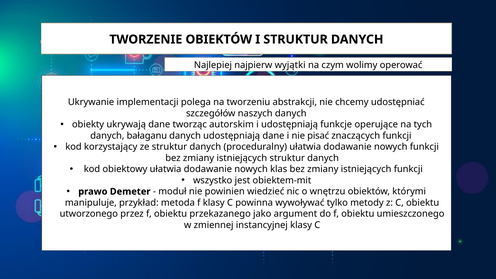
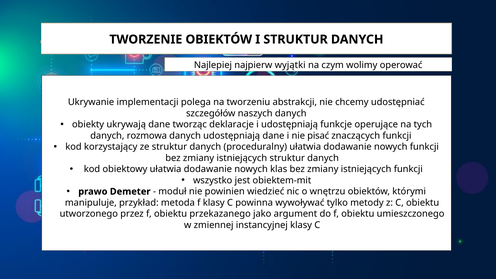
autorskim: autorskim -> deklaracje (232, 125)
bałaganu: bałaganu -> rozmowa (147, 136)
